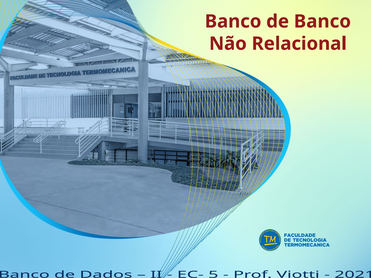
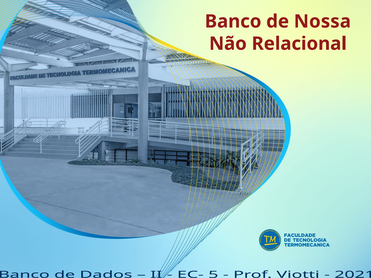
de Banco: Banco -> Nossa (322, 21)
